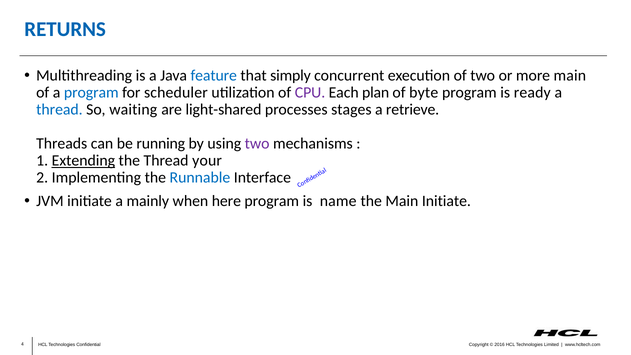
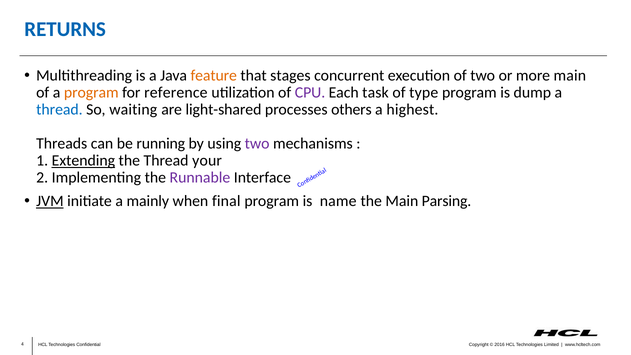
feature colour: blue -> orange (214, 75)
simply: simply -> stages (290, 75)
program colour: blue -> orange (91, 92)
scheduler: scheduler -> reference (176, 92)
plan: plan -> task (375, 92)
byte: byte -> type (424, 92)
ready: ready -> dump (532, 92)
stages: stages -> others (351, 110)
retrieve: retrieve -> highest (412, 110)
Runnable colour: blue -> purple (200, 178)
JVM underline: none -> present (50, 201)
here: here -> final (226, 201)
Main Initiate: Initiate -> Parsing (446, 201)
